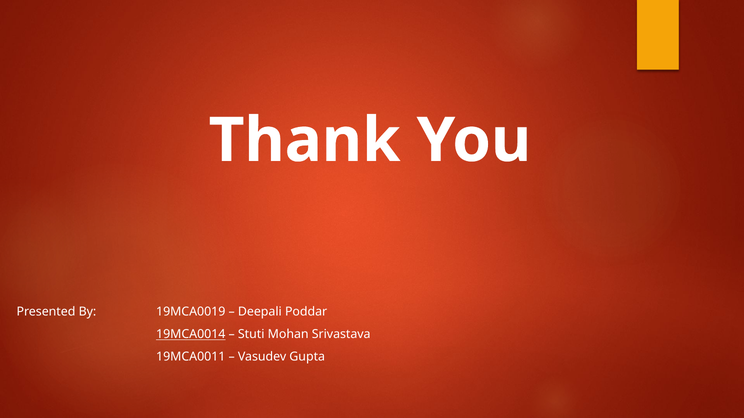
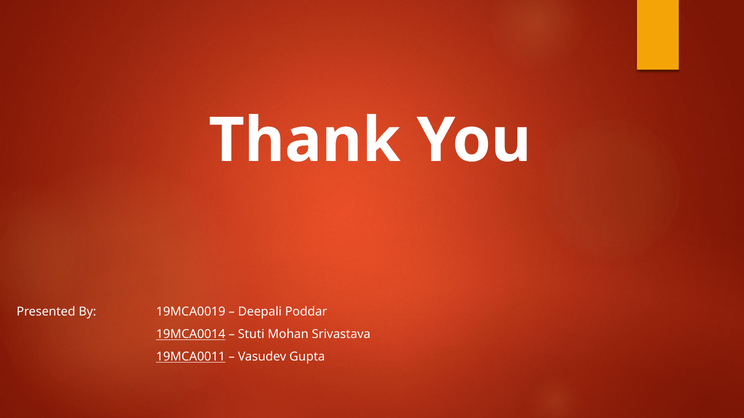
19MCA0011 underline: none -> present (191, 357)
